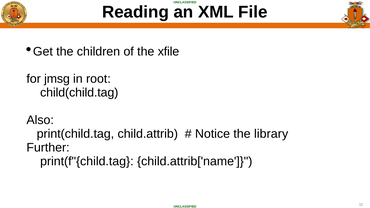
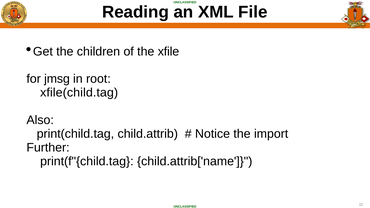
child(child.tag: child(child.tag -> xfile(child.tag (79, 93)
library: library -> import (271, 134)
